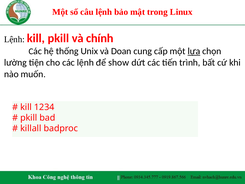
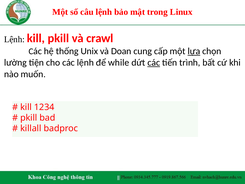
chính: chính -> crawl (100, 38)
show: show -> while (119, 63)
các underline: none -> present (154, 63)
